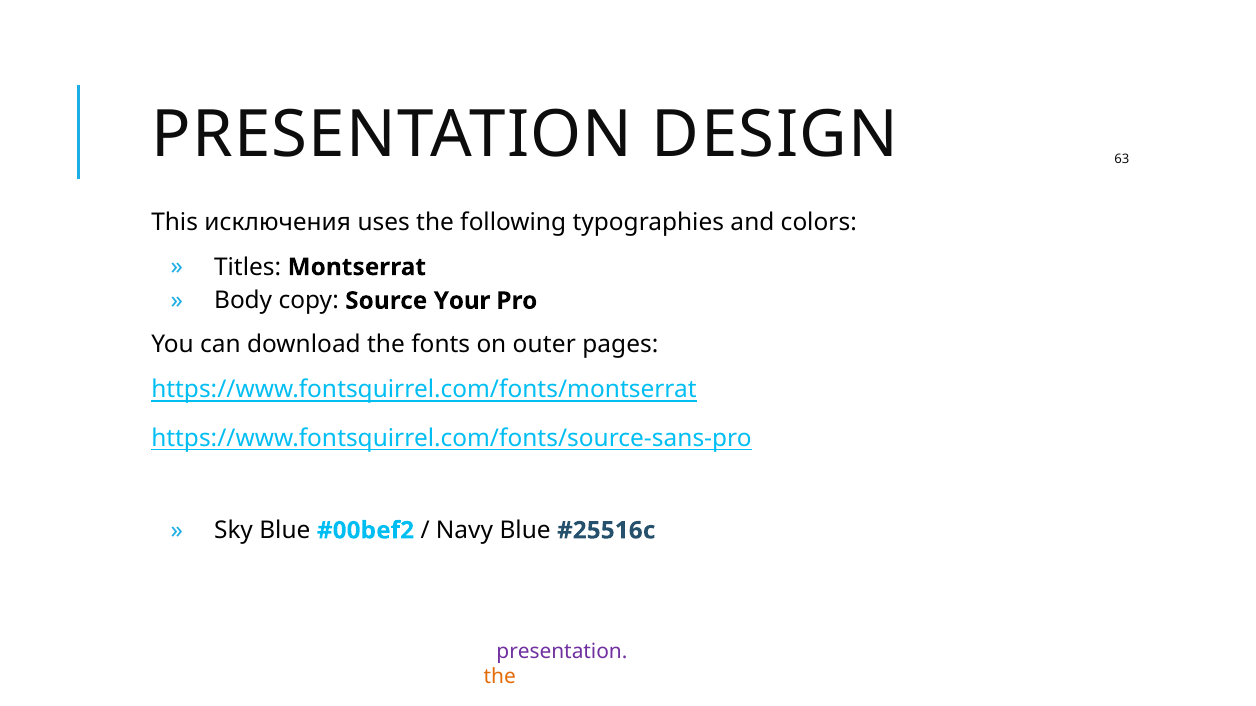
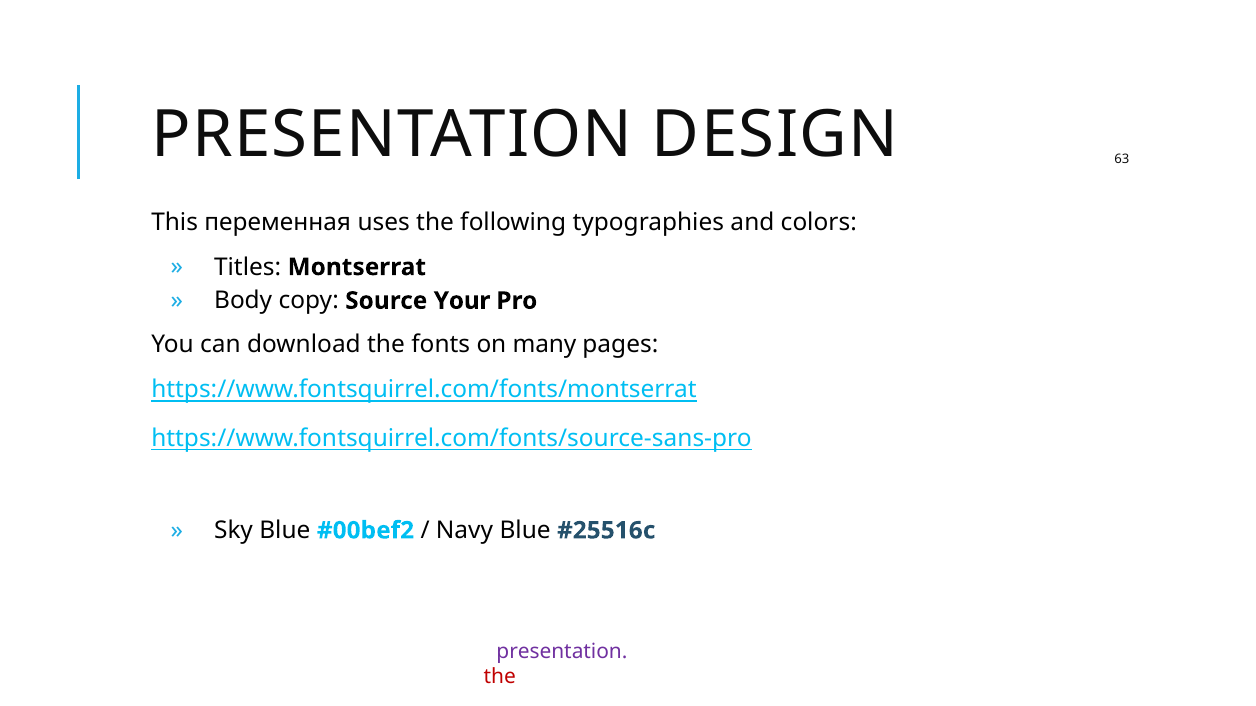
исключения: исключения -> переменная (278, 223)
outer: outer -> many (545, 345)
the colour: orange -> red (500, 677)
